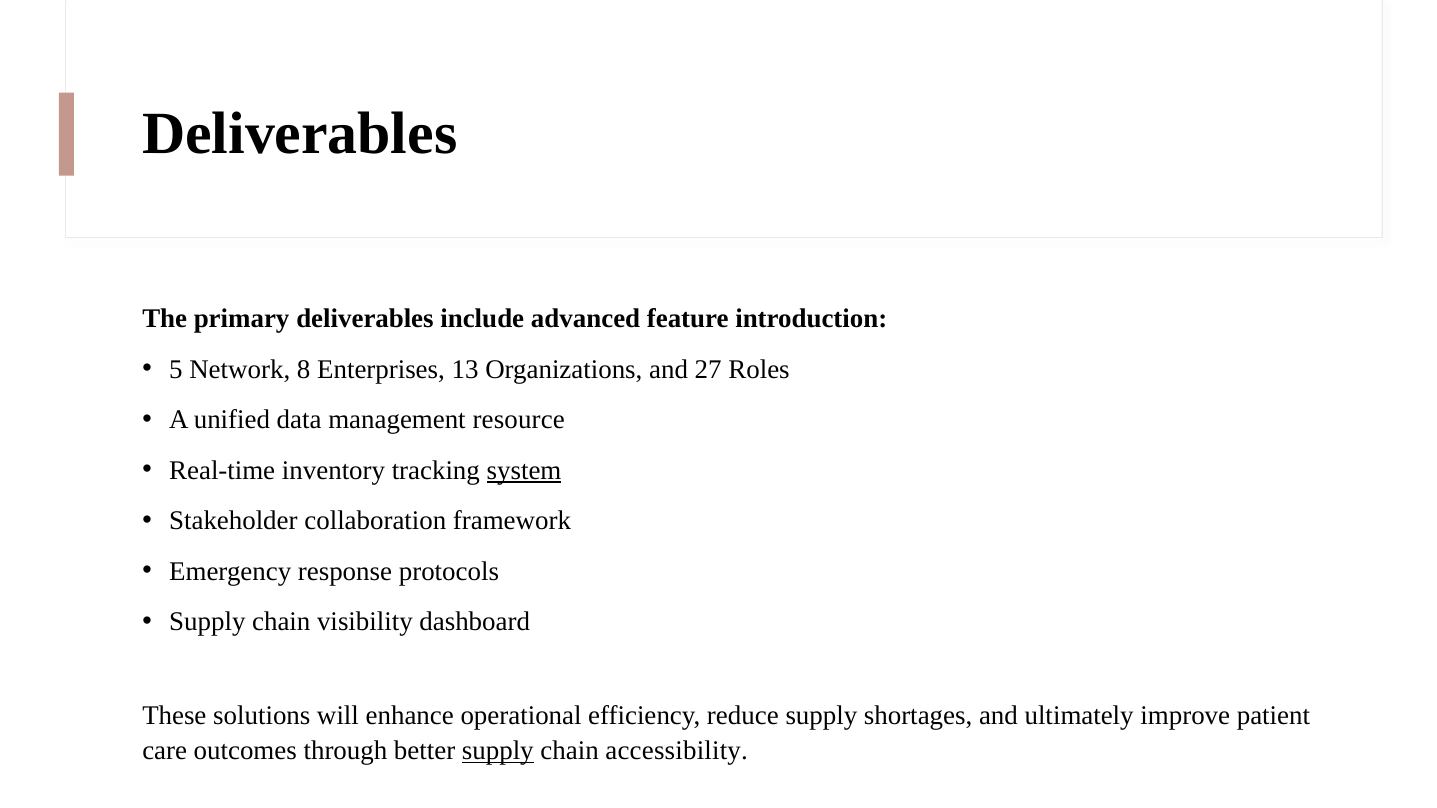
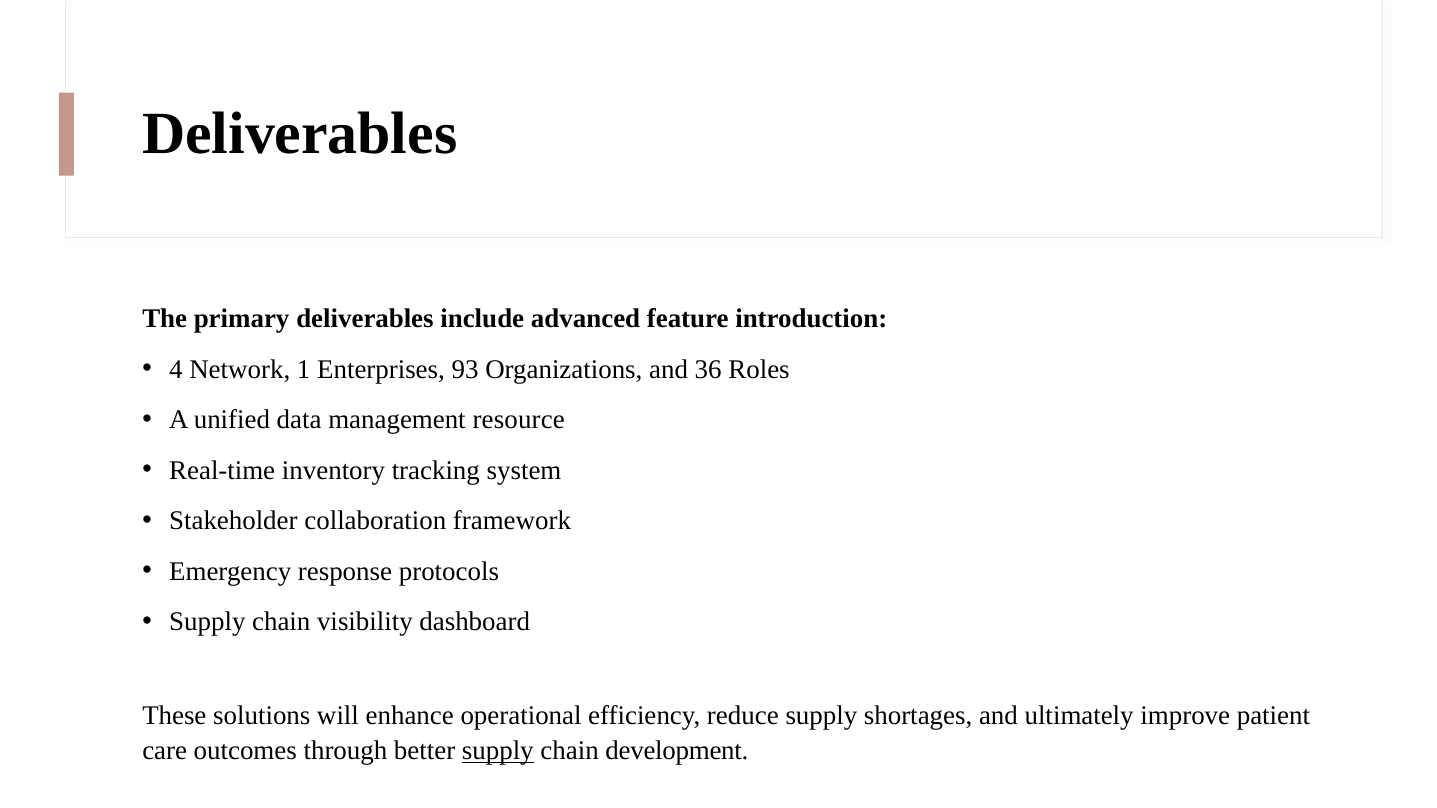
5: 5 -> 4 (176, 369)
8: 8 -> 1 (304, 369)
13: 13 -> 93 (465, 369)
27: 27 -> 36 (708, 369)
system underline: present -> none (524, 470)
accessibility: accessibility -> development (677, 751)
